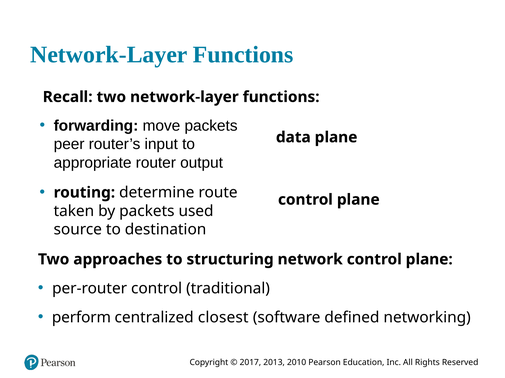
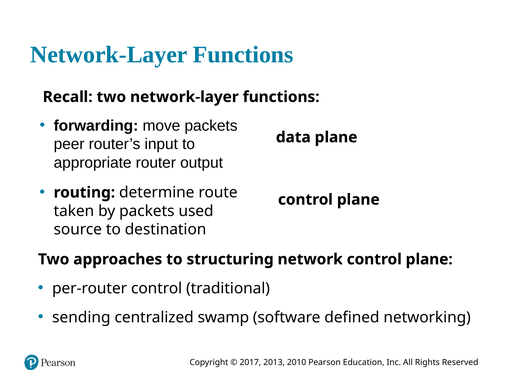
perform: perform -> sending (81, 318)
closest: closest -> swamp (223, 318)
